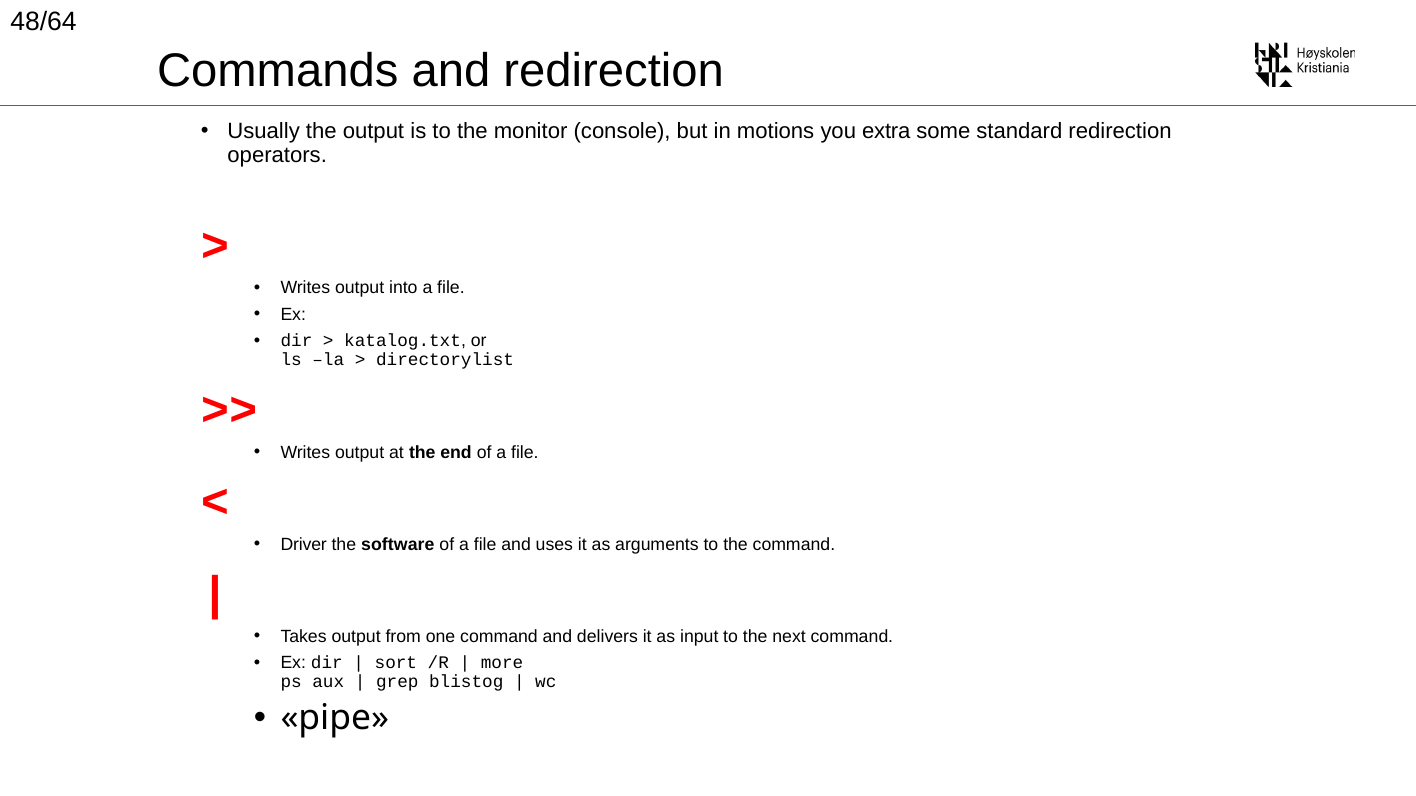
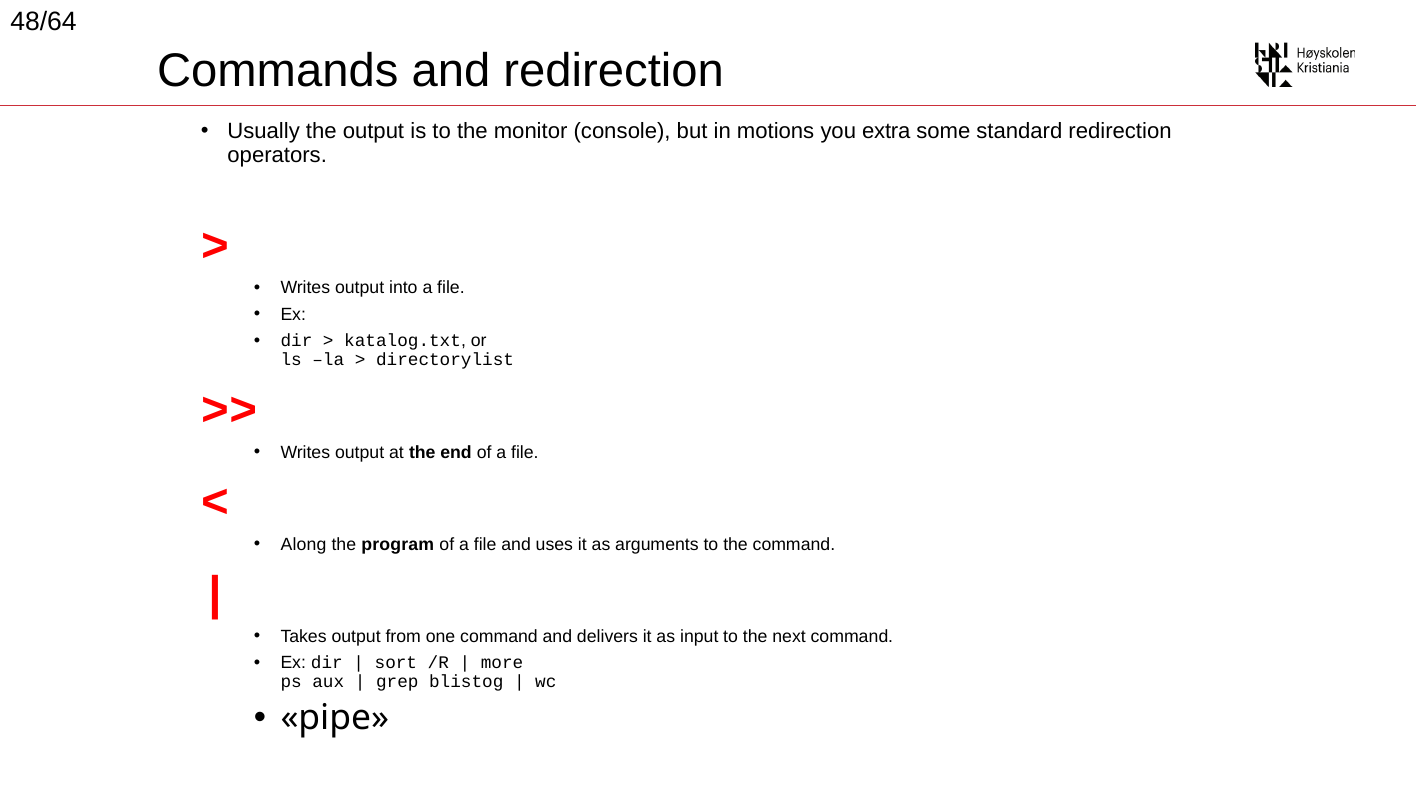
Driver: Driver -> Along (304, 545)
software: software -> program (398, 545)
